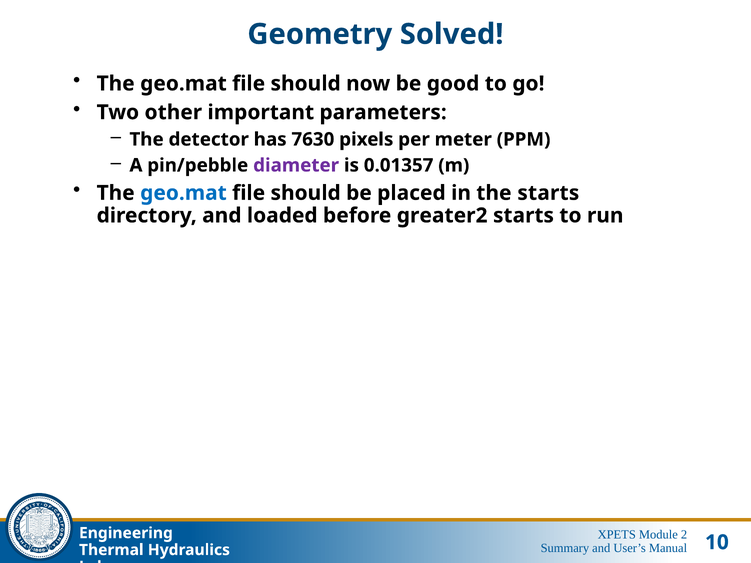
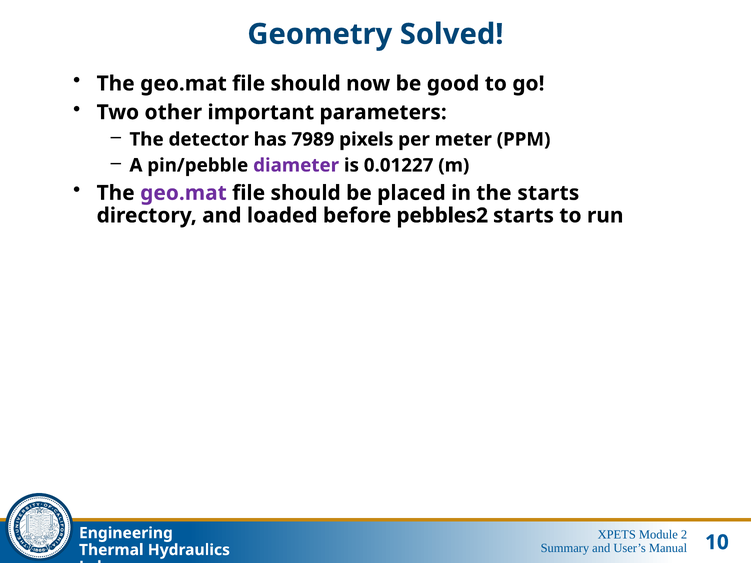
7630: 7630 -> 7989 (313, 139)
0.01357: 0.01357 -> 0.01227 (399, 165)
geo.mat colour: blue -> purple (183, 193)
greater2: greater2 -> pebbles2 (442, 216)
